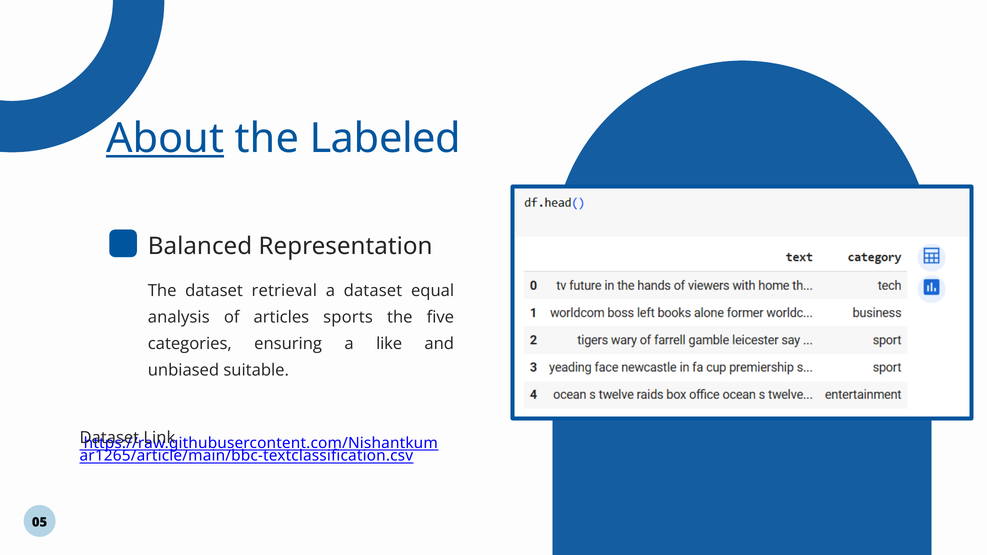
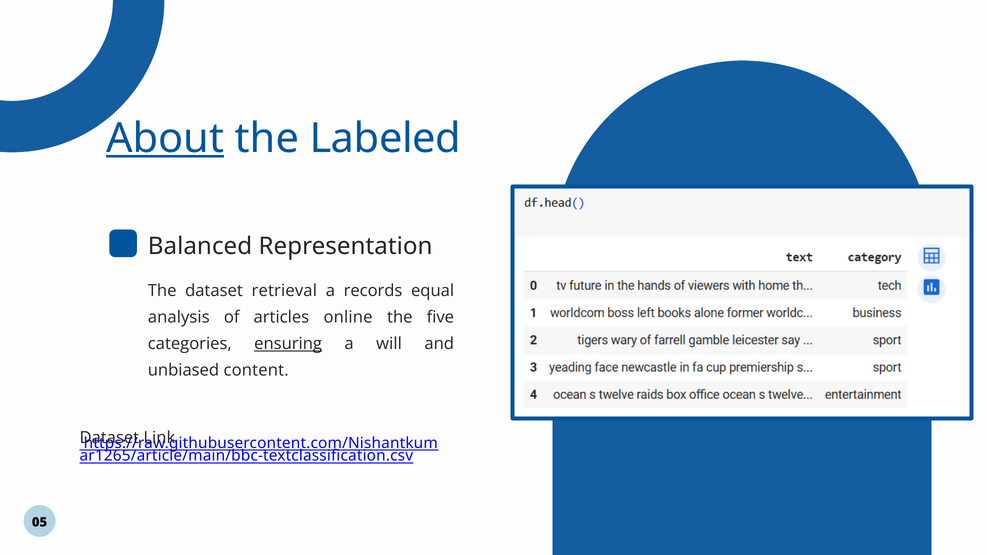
a dataset: dataset -> records (373, 291)
sports: sports -> online (348, 317)
ensuring underline: none -> present (288, 344)
like: like -> will (389, 344)
suitable: suitable -> content (256, 371)
